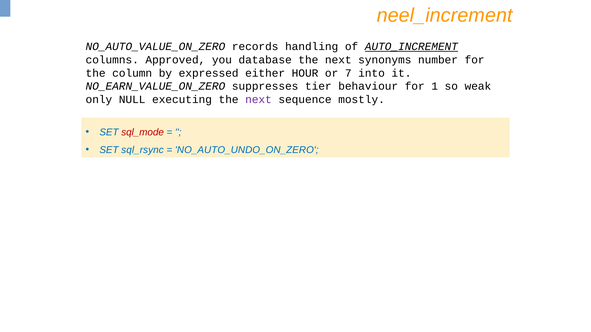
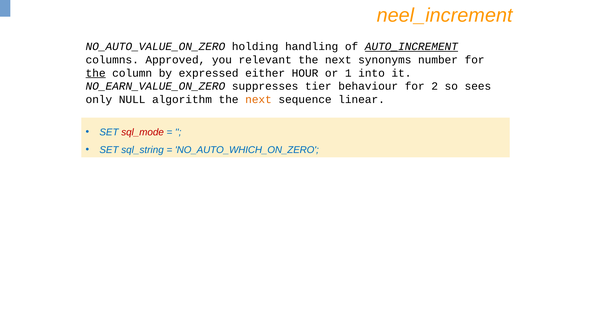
records: records -> holding (255, 47)
database: database -> relevant (265, 60)
the underline: none -> present (96, 73)
7: 7 -> 1 (348, 73)
1: 1 -> 2 (435, 86)
weak: weak -> sees (478, 86)
executing: executing -> algorithm (182, 100)
next colour: purple -> orange (258, 100)
mostly: mostly -> linear (362, 100)
sql_rsync: sql_rsync -> sql_string (143, 150)
NO_AUTO_UNDO_ON_ZERO: NO_AUTO_UNDO_ON_ZERO -> NO_AUTO_WHICH_ON_ZERO (247, 150)
